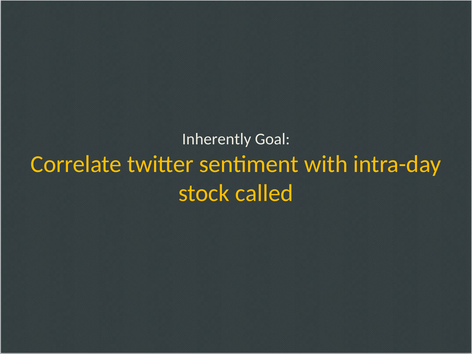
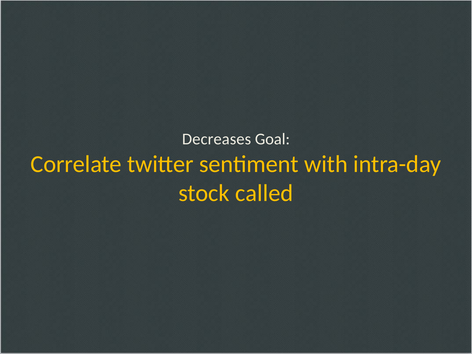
Inherently: Inherently -> Decreases (217, 139)
